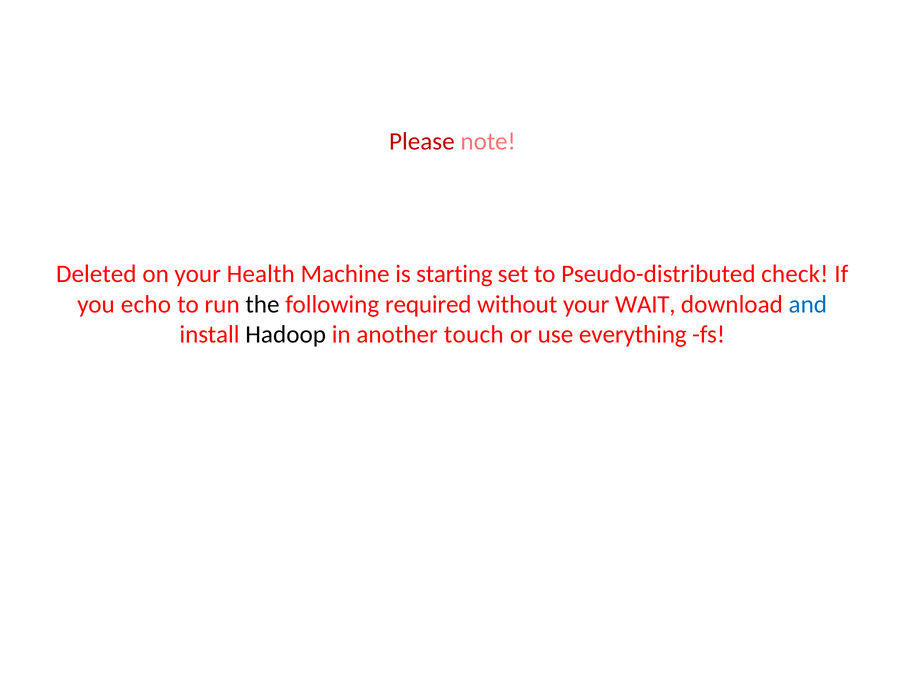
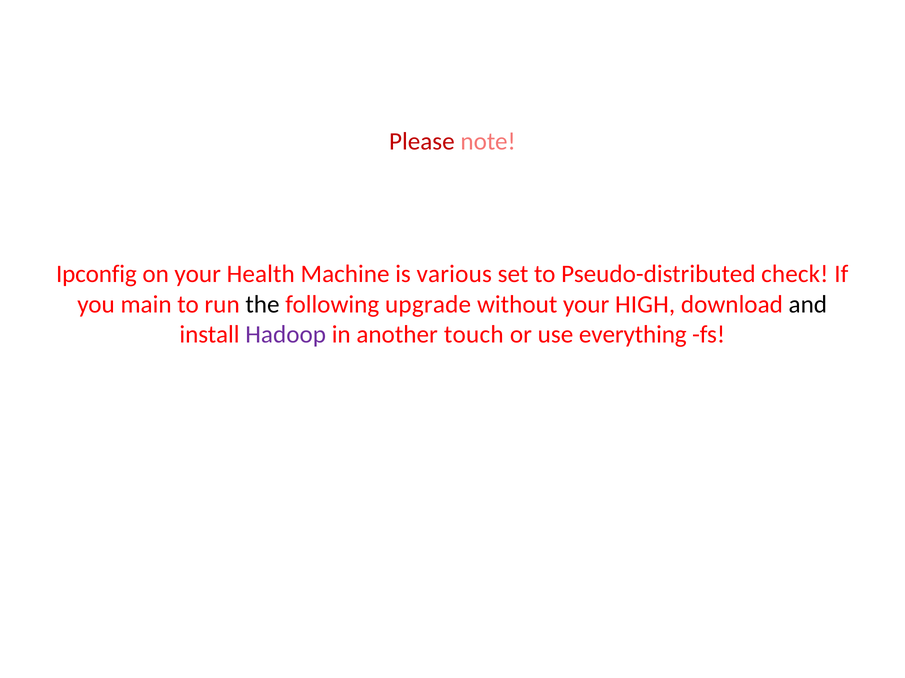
Deleted: Deleted -> Ipconfig (96, 274)
starting: starting -> various (454, 274)
echo: echo -> main (146, 305)
required: required -> upgrade (428, 305)
WAIT: WAIT -> HIGH (645, 305)
and colour: blue -> black (808, 305)
Hadoop colour: black -> purple (286, 335)
